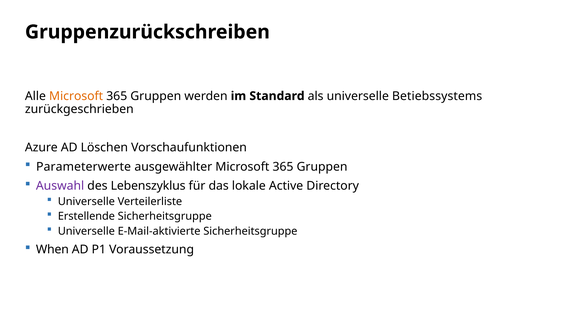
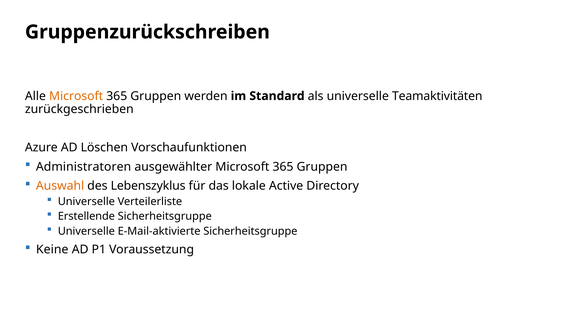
Betiebssystems: Betiebssystems -> Teamaktivitäten (437, 96)
Parameterwerte: Parameterwerte -> Administratoren (84, 167)
Auswahl colour: purple -> orange (60, 186)
When: When -> Keine (52, 250)
